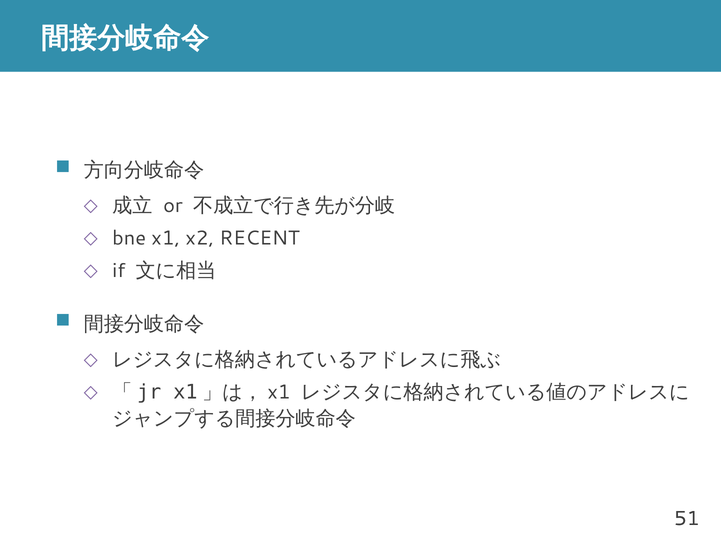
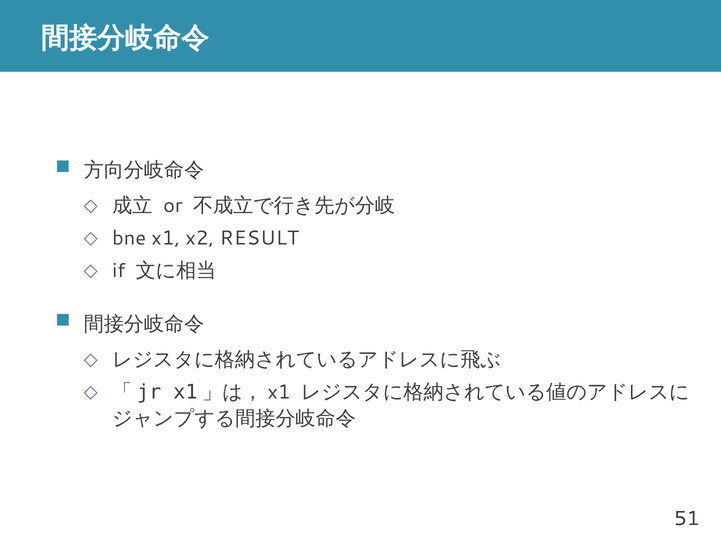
RECENT: RECENT -> RESULT (259, 238)
